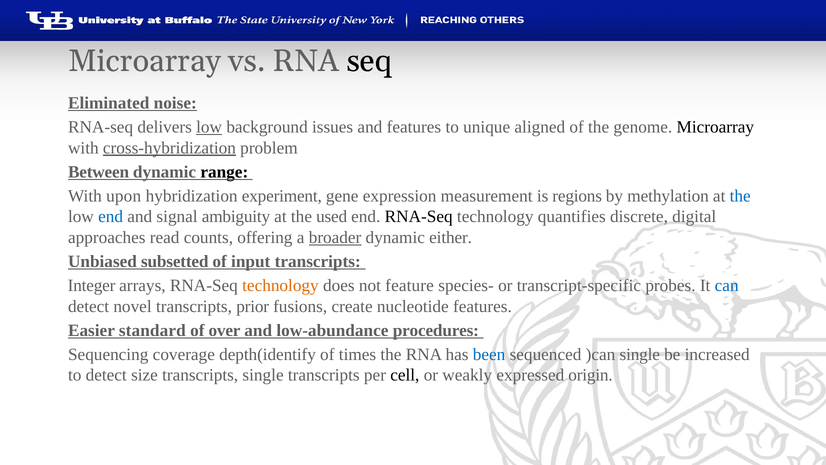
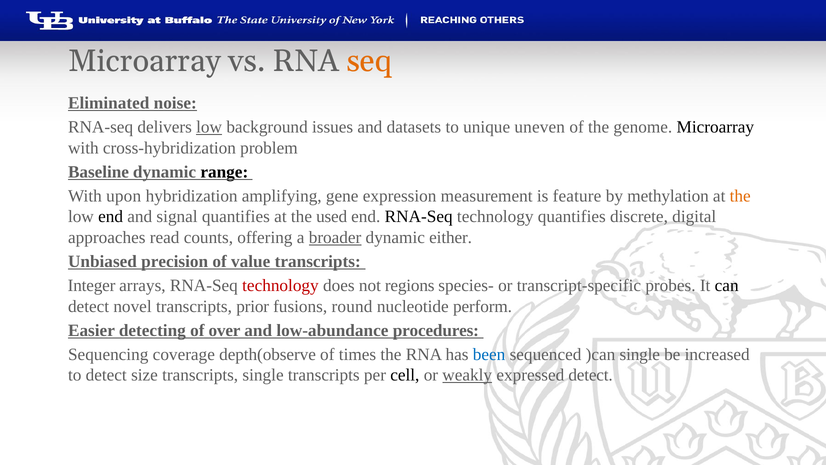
seq colour: black -> orange (369, 61)
and features: features -> datasets (414, 127)
aligned: aligned -> uneven (540, 127)
cross-hybridization underline: present -> none (169, 148)
Between: Between -> Baseline (98, 172)
experiment: experiment -> amplifying (282, 196)
regions: regions -> feature (577, 196)
the colour: blue -> orange (740, 196)
end colour: blue -> black (111, 217)
signal ambiguity: ambiguity -> quantifies (236, 217)
subsetted: subsetted -> precision (175, 261)
input: input -> value (251, 261)
technology colour: orange -> red (280, 285)
feature: feature -> regions (410, 285)
can colour: blue -> black (727, 285)
create: create -> round (352, 306)
nucleotide features: features -> perform (482, 306)
standard: standard -> detecting (152, 330)
depth(identify: depth(identify -> depth(observe (268, 354)
weakly underline: none -> present (467, 375)
expressed origin: origin -> detect (591, 375)
